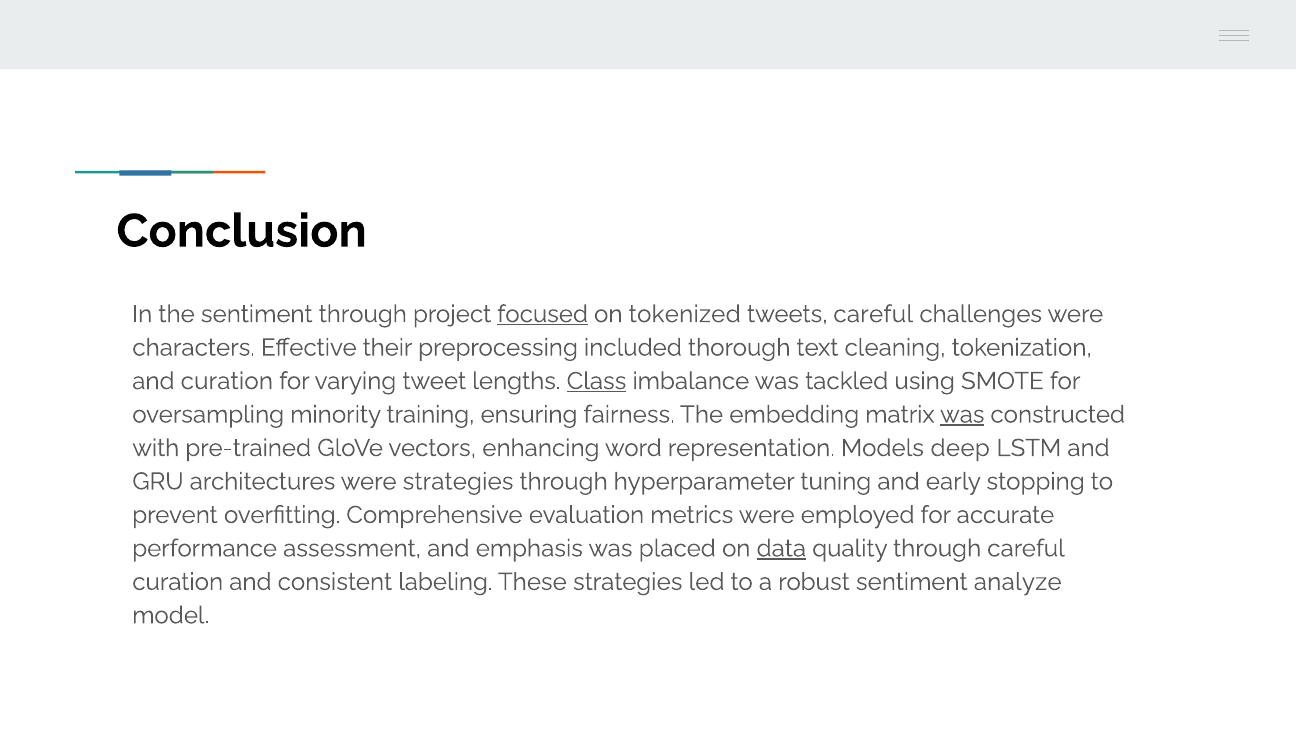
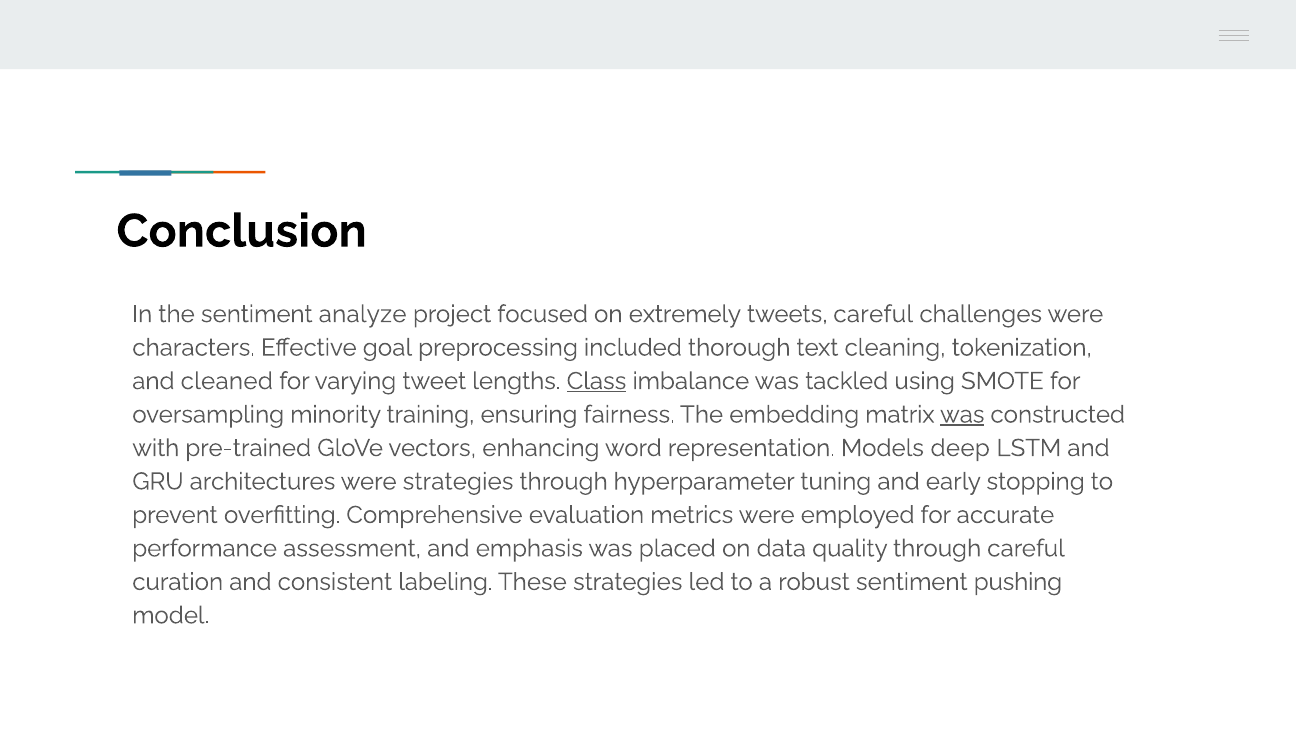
sentiment through: through -> analyze (363, 314)
focused underline: present -> none (543, 314)
tokenized: tokenized -> extremely (685, 314)
their: their -> goal (387, 348)
and curation: curation -> cleaned (227, 381)
data underline: present -> none (781, 548)
analyze: analyze -> pushing (1018, 582)
